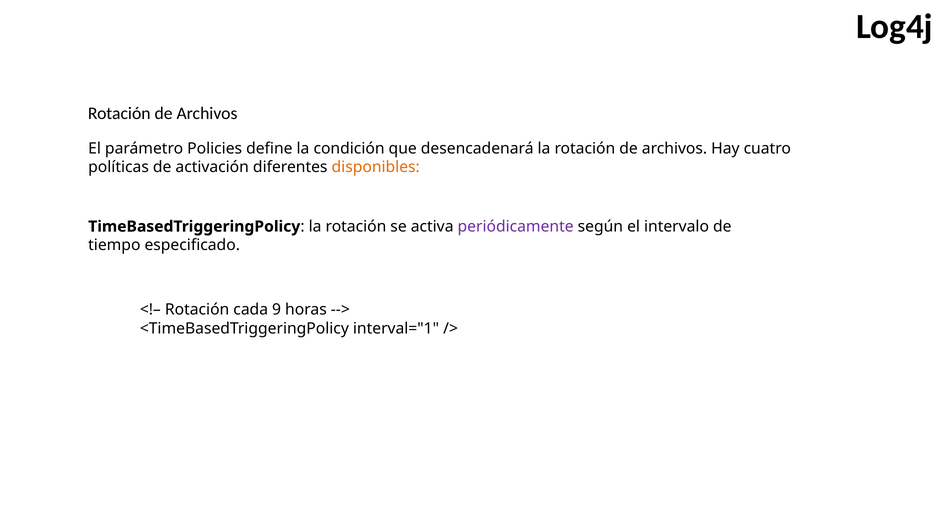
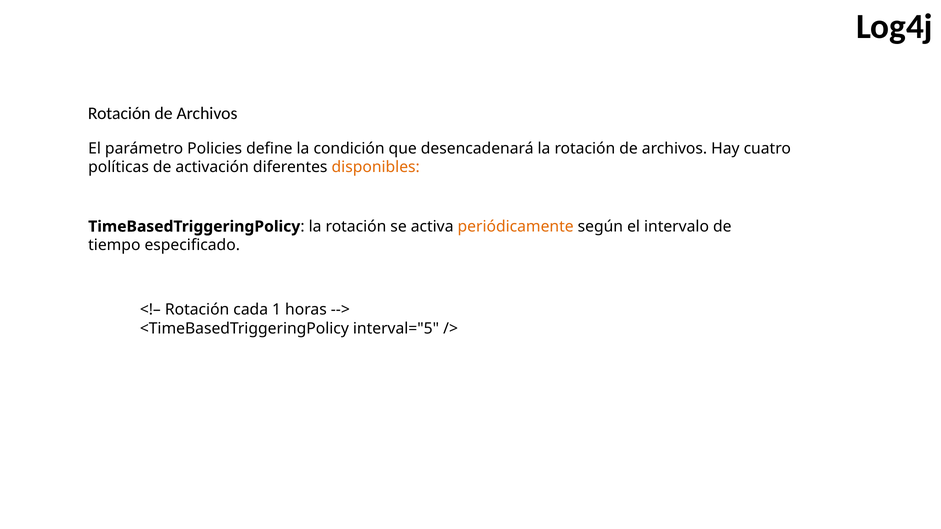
periódicamente colour: purple -> orange (516, 227)
9: 9 -> 1 (277, 310)
interval="1: interval="1 -> interval="5 (396, 329)
